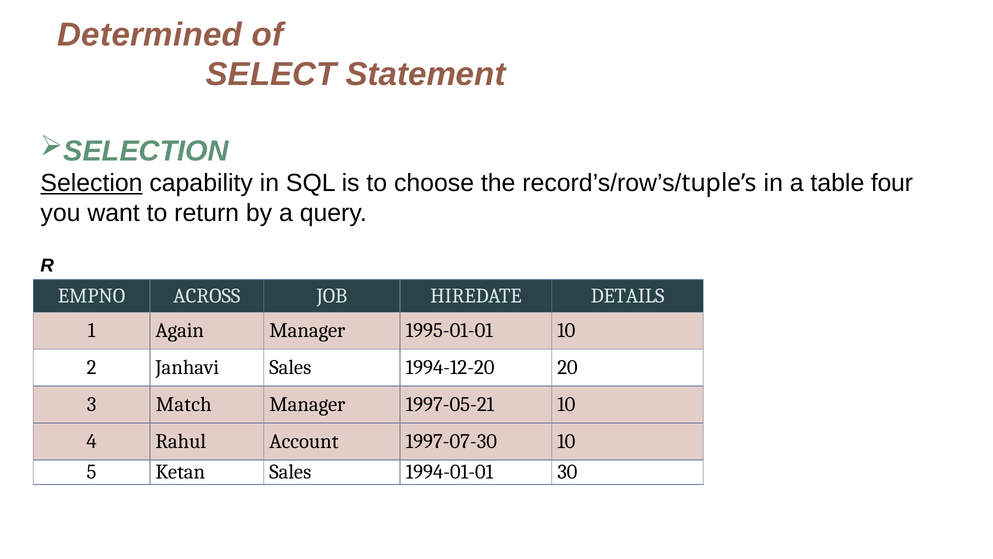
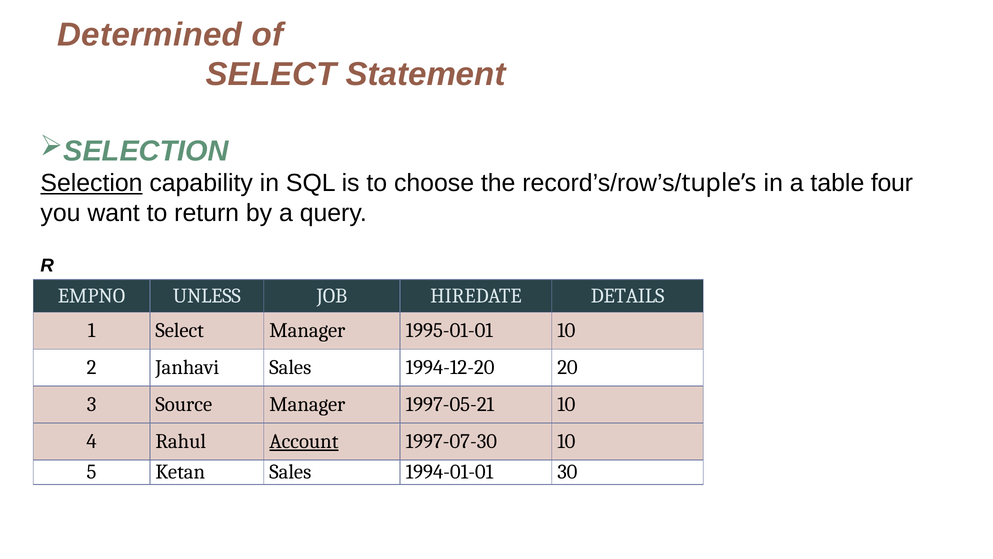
ACROSS: ACROSS -> UNLESS (207, 296)
1 Again: Again -> Select (180, 330)
Match: Match -> Source (184, 404)
Account underline: none -> present (304, 441)
